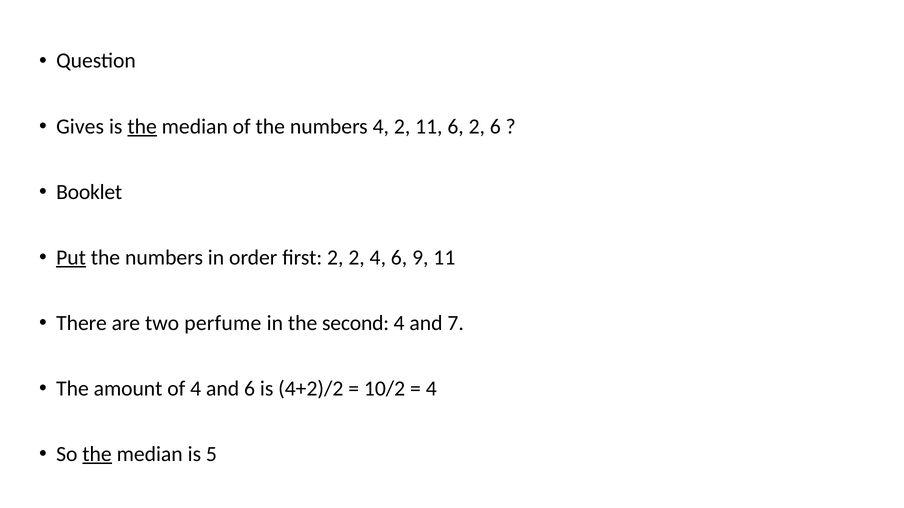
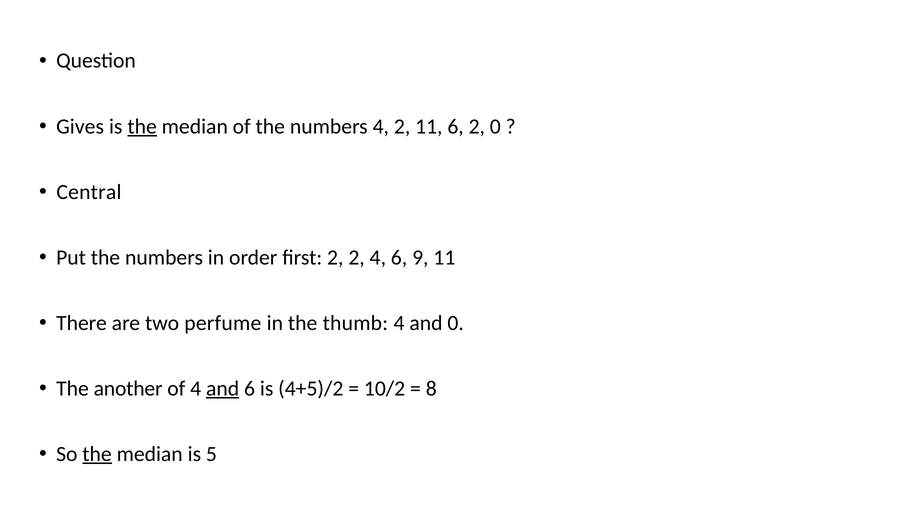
2 6: 6 -> 0 (495, 127)
Booklet: Booklet -> Central (89, 192)
Put underline: present -> none (71, 258)
second: second -> thumb (355, 323)
and 7: 7 -> 0 (456, 323)
amount: amount -> another (128, 389)
and underline: none -> present (223, 389)
4+2)/2: 4+2)/2 -> 4+5)/2 (311, 389)
4: 4 -> 8 (431, 389)
